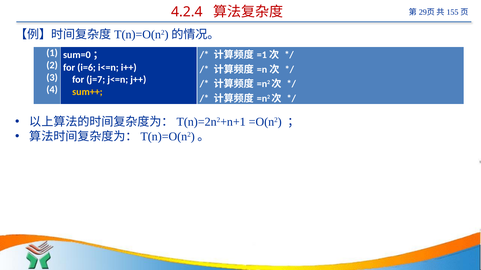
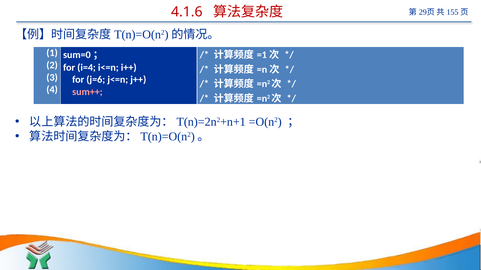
4.2.4: 4.2.4 -> 4.1.6 (187, 12)
i=6: i=6 -> i=4 (87, 68)
j=7: j=7 -> j=6 (96, 80)
sum++ colour: yellow -> pink (87, 92)
